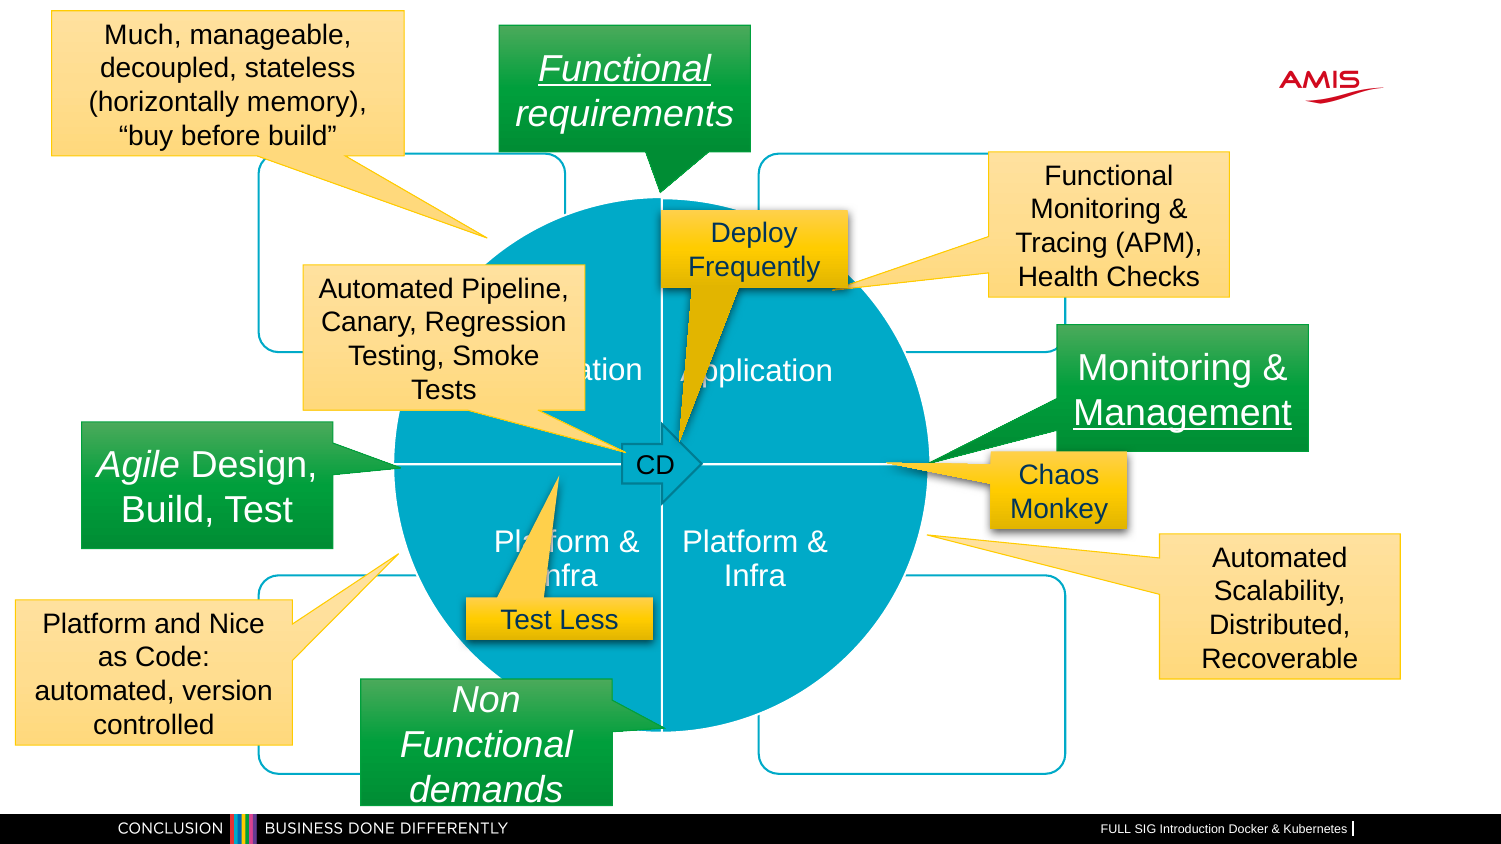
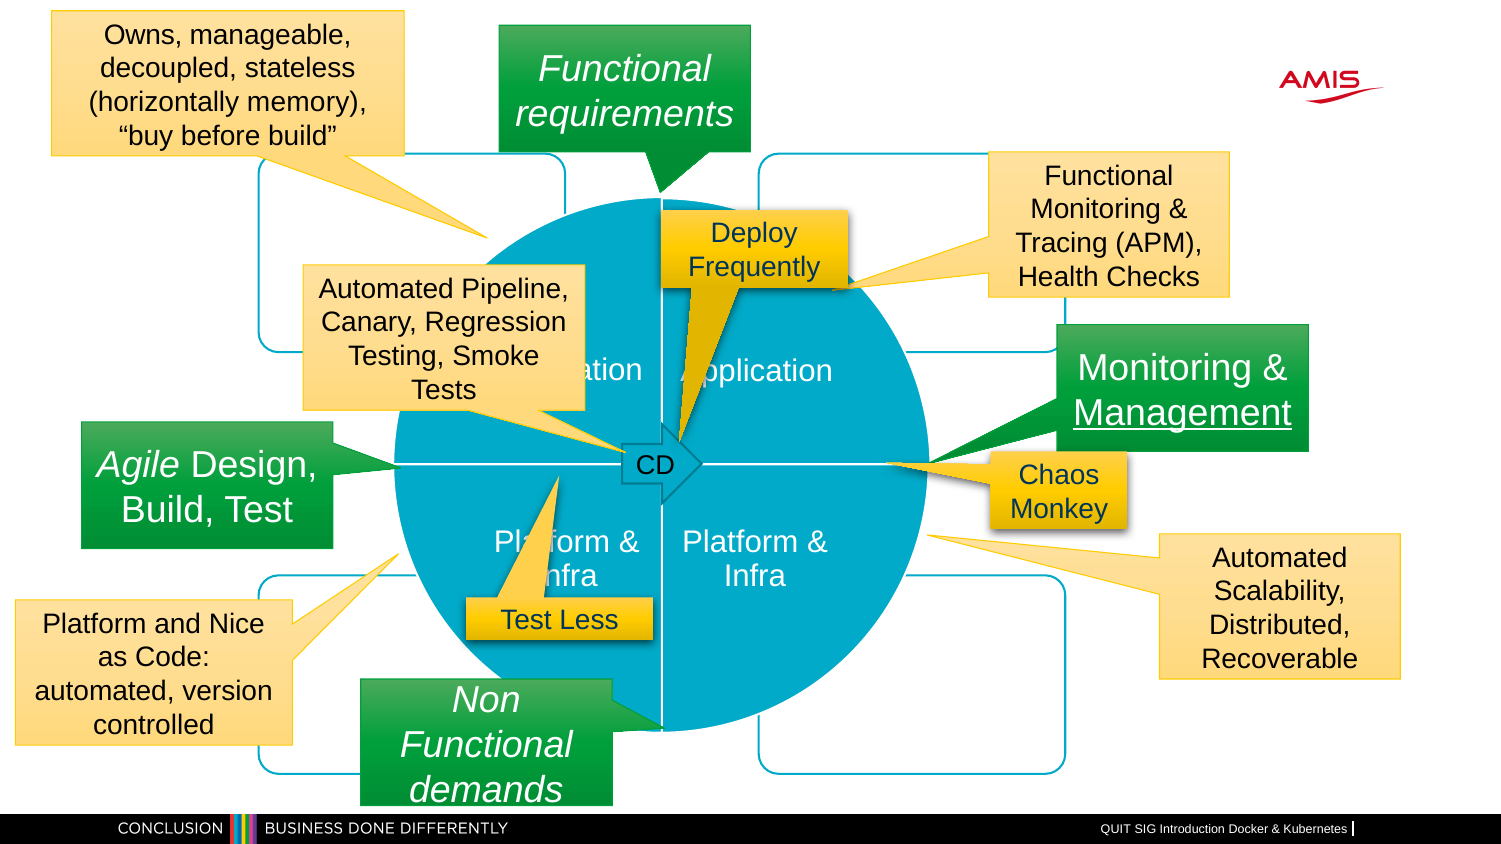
Much: Much -> Owns (143, 35)
Functional underline: present -> none (625, 69)
FULL: FULL -> QUIT (1116, 830)
